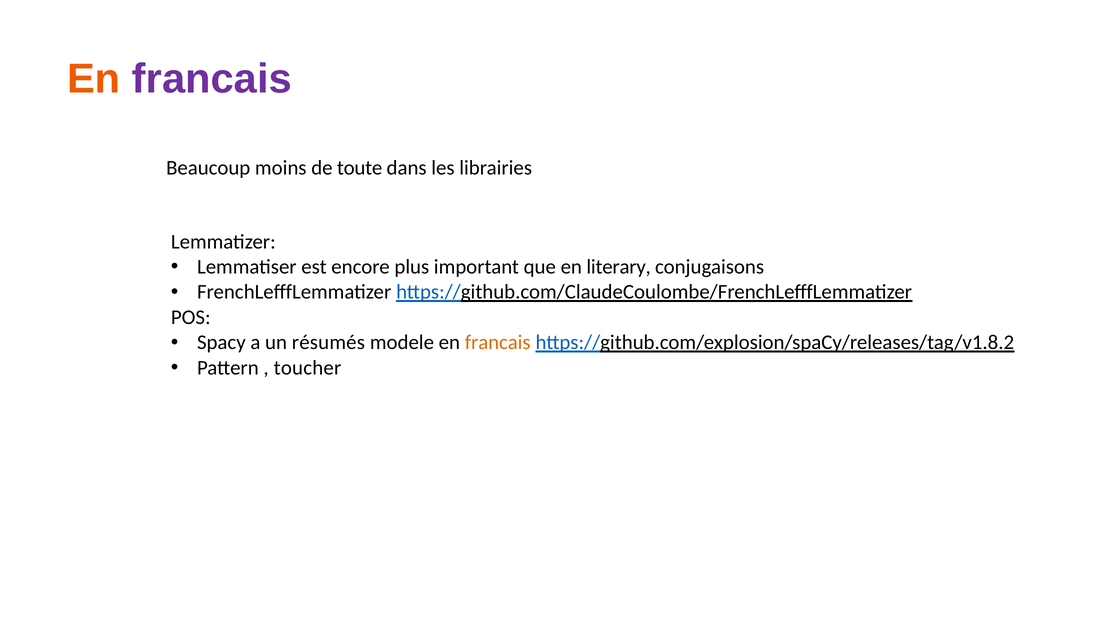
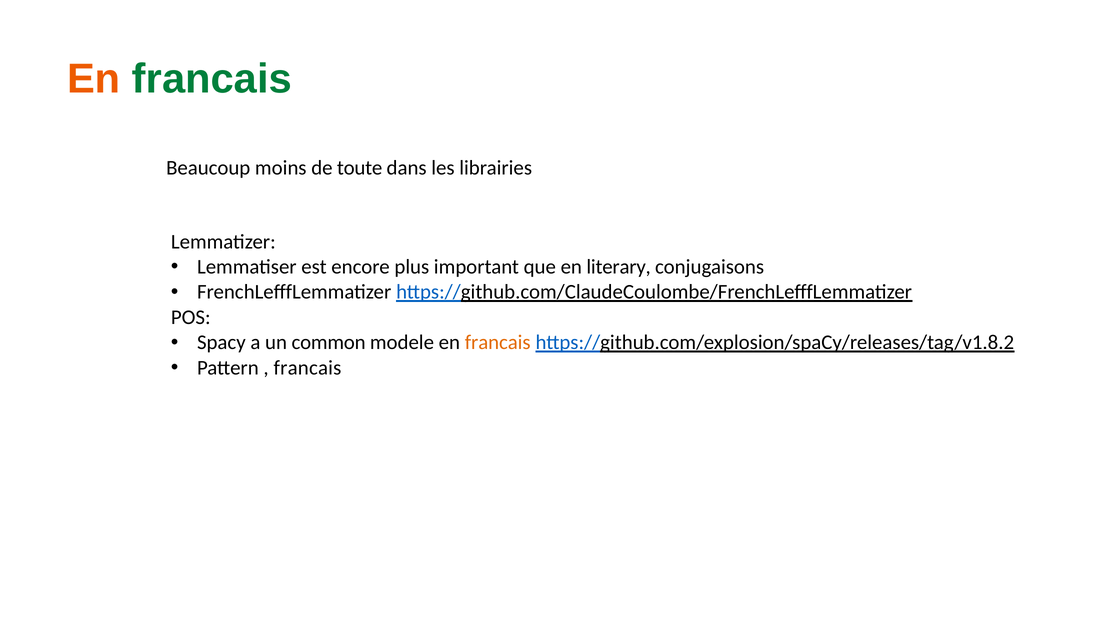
francais colour: purple -> green (212, 79)
résumés: résumés -> common (329, 343)
toucher: toucher -> francais (307, 368)
